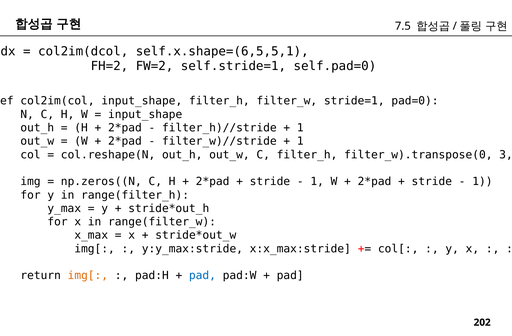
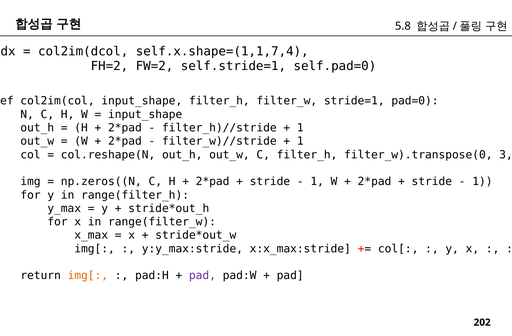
7.5: 7.5 -> 5.8 (403, 26)
self.x.shape=(6,5,5,1: self.x.shape=(6,5,5,1 -> self.x.shape=(1,1,7,4 (222, 51)
pad colour: blue -> purple (202, 276)
